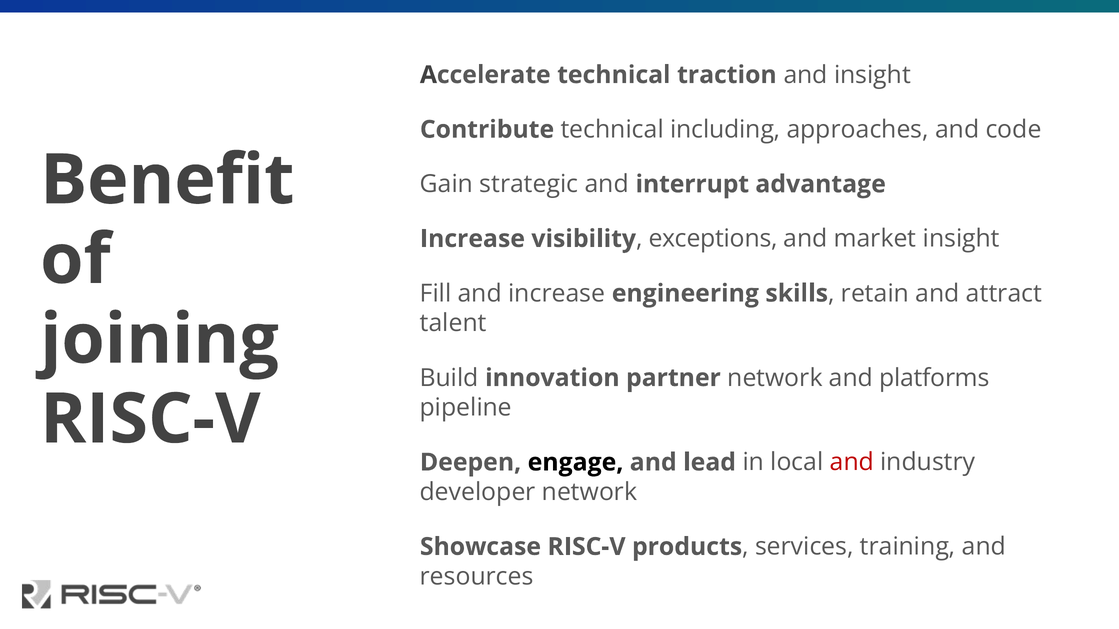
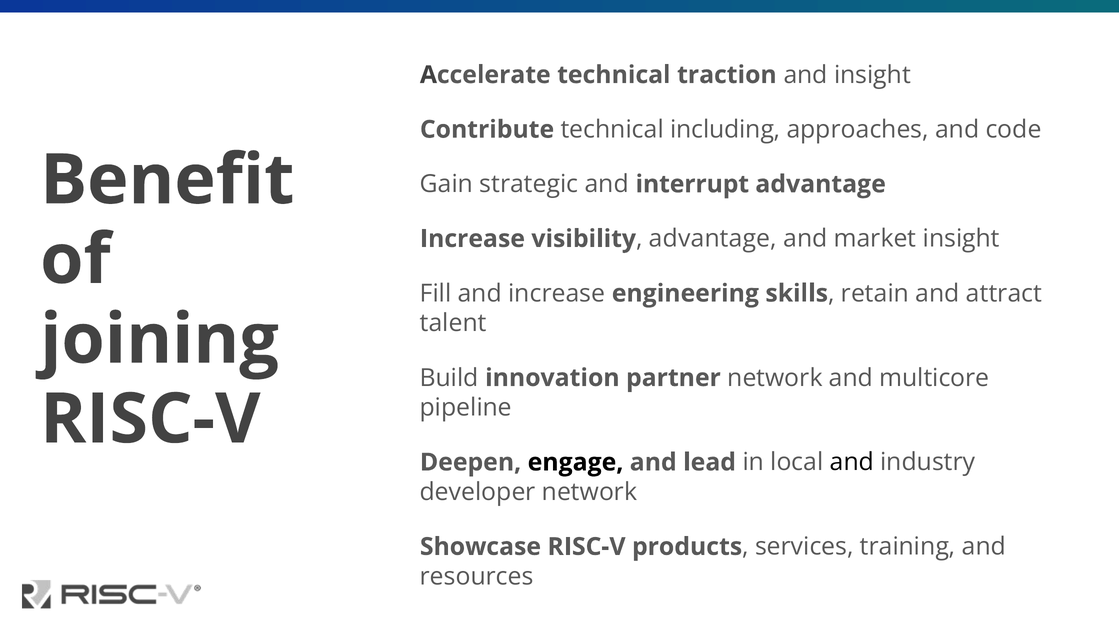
visibility exceptions: exceptions -> advantage (713, 239)
platforms: platforms -> multicore (934, 378)
and colour: red -> black (852, 463)
